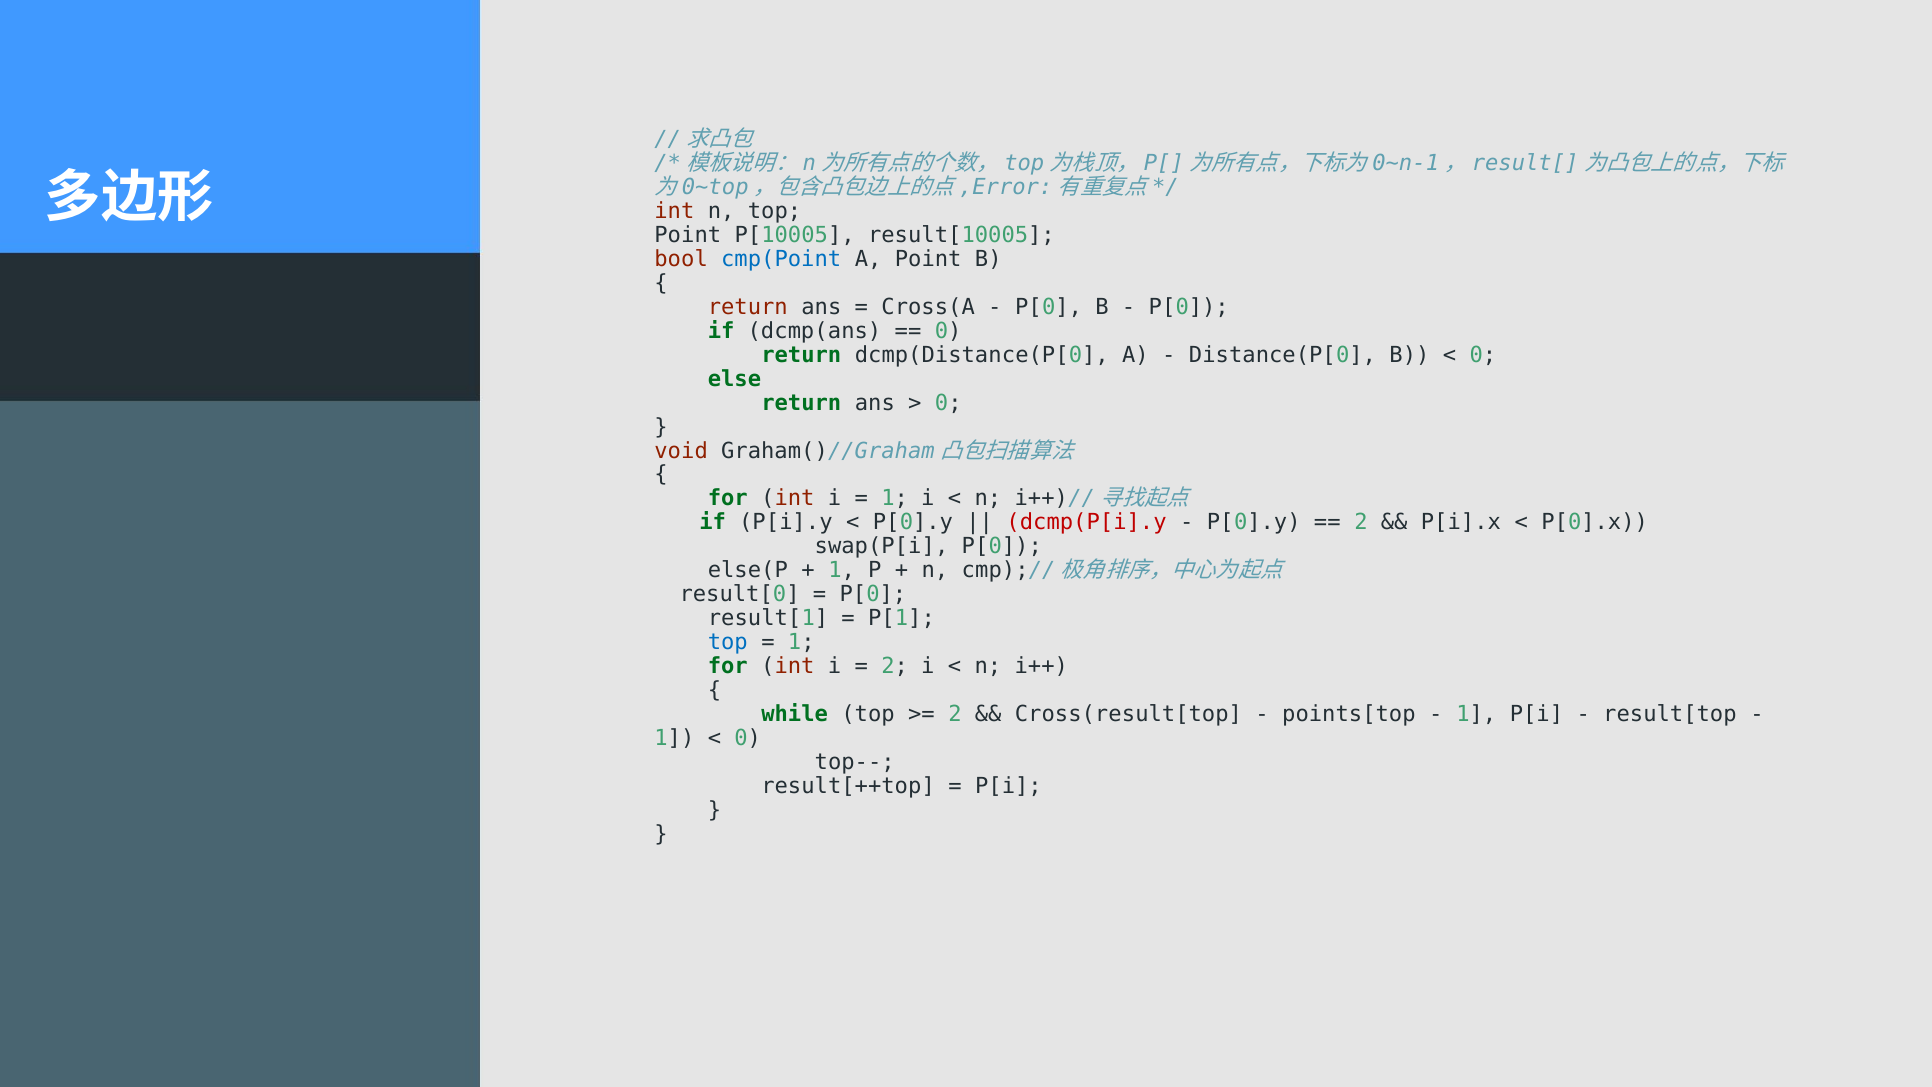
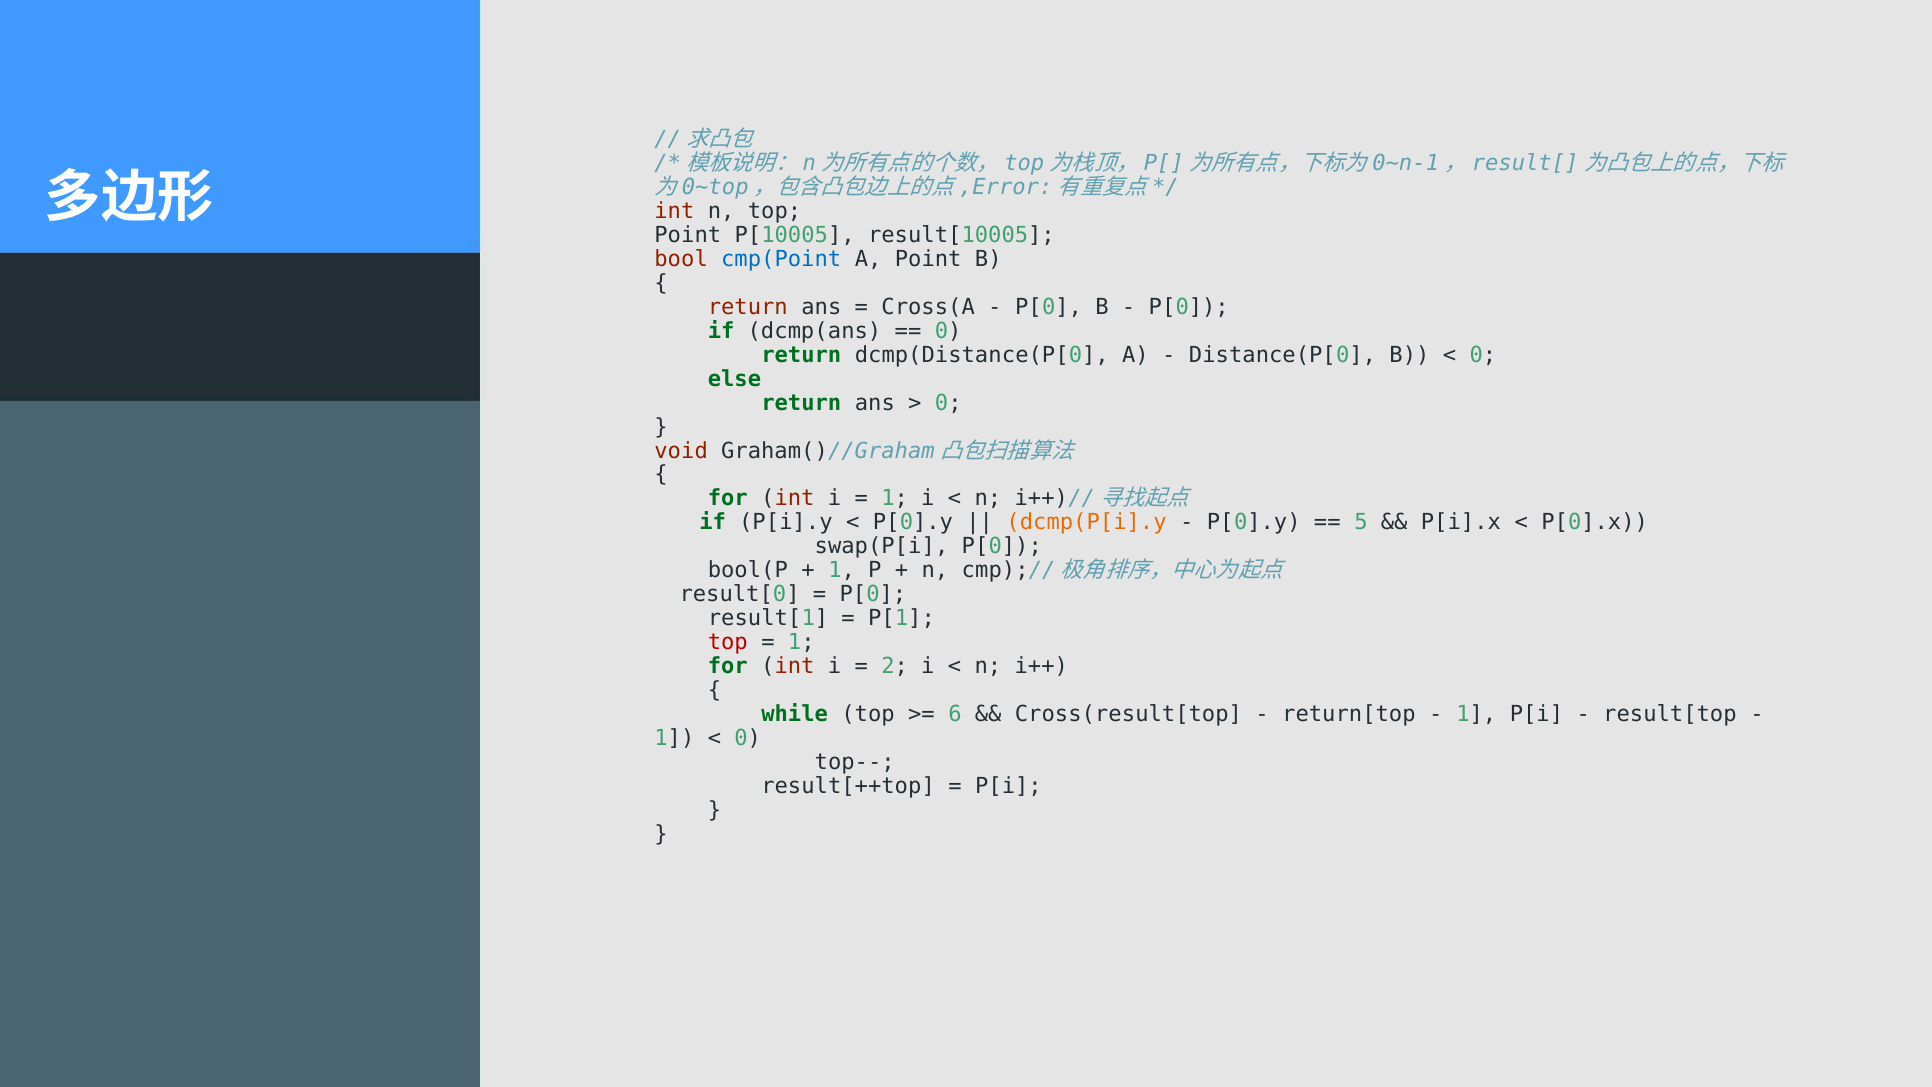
dcmp(P[i].y colour: red -> orange (1087, 522)
2: 2 -> 5 (1361, 522)
else(P: else(P -> bool(P (748, 570)
top colour: blue -> red (728, 642)
2: 2 -> 6 (955, 714)
points[top: points[top -> return[top (1349, 714)
